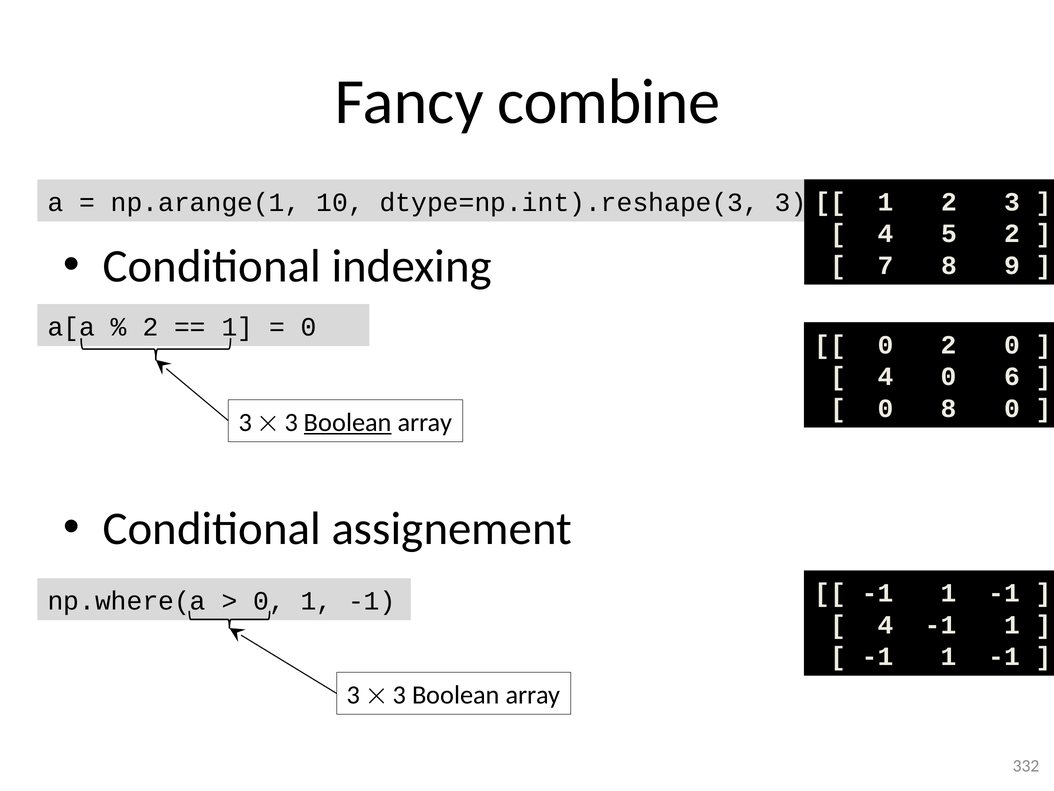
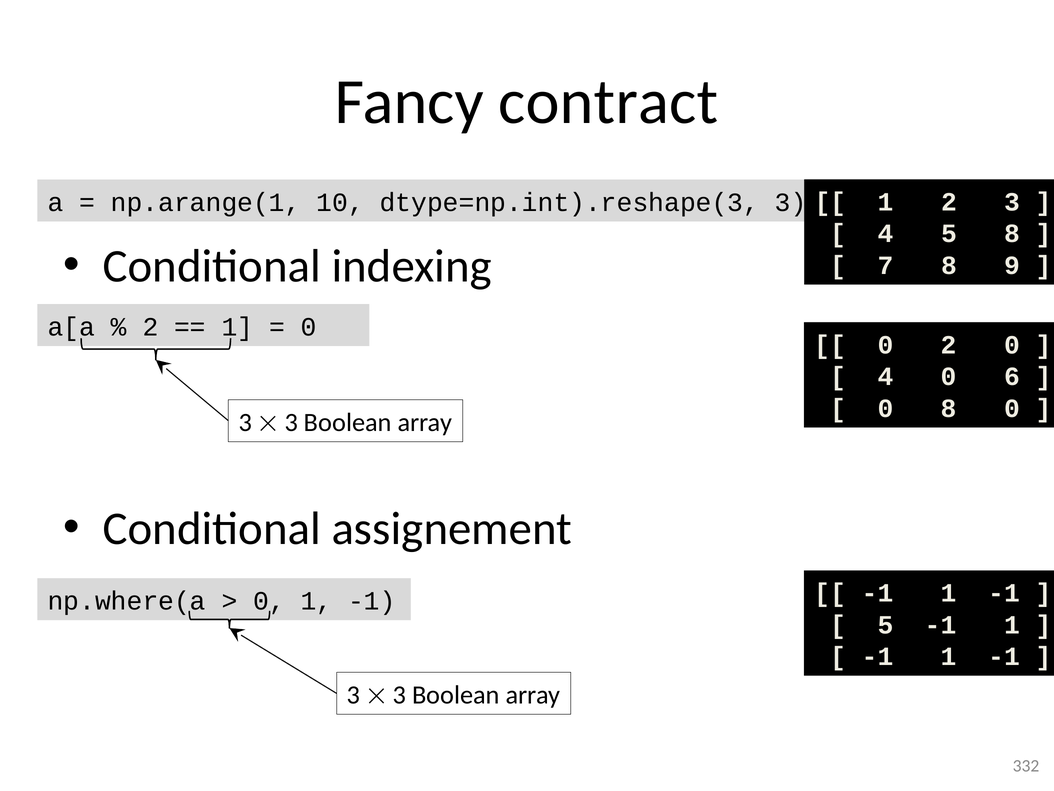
combine: combine -> contract (608, 102)
5 2: 2 -> 8 (1012, 234)
Boolean underline: present -> none (348, 422)
4: 4 -> 5 (885, 625)
